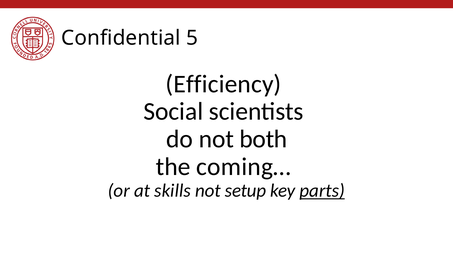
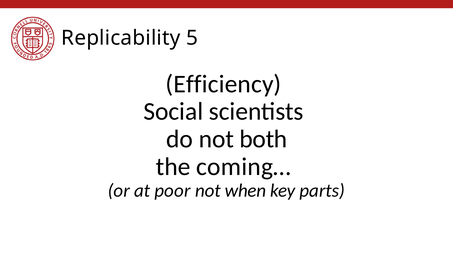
Confidential: Confidential -> Replicability (121, 38)
skills: skills -> poor (172, 190)
setup: setup -> when (246, 190)
parts underline: present -> none (322, 190)
